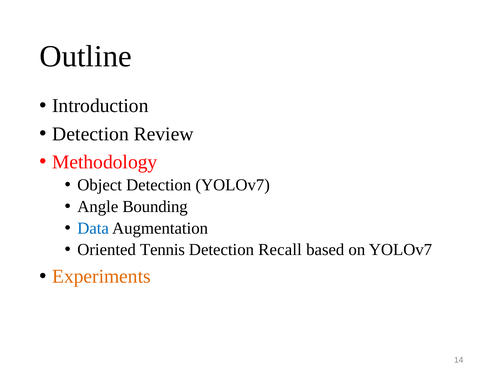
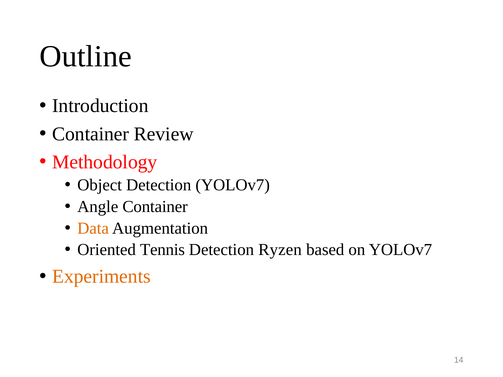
Detection: Detection -> Container (91, 134)
Angle Bounding: Bounding -> Container (155, 207)
Data colour: blue -> orange (93, 228)
Recall: Recall -> Ryzen (280, 250)
